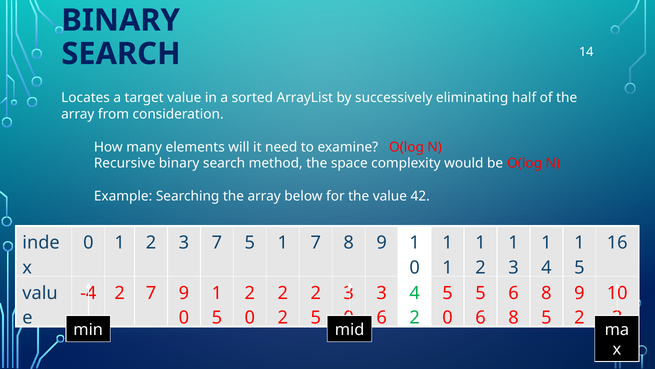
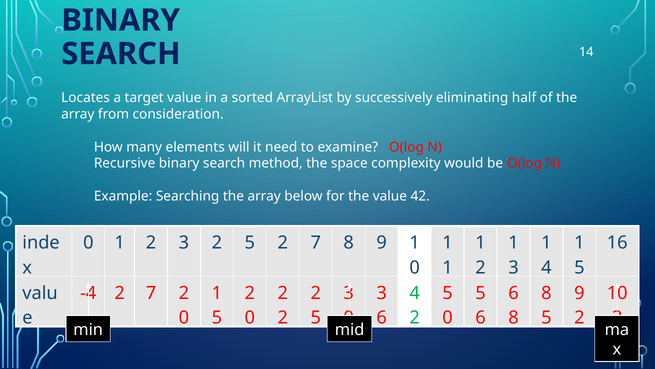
3 7: 7 -> 2 (217, 242)
1: 1 -> 2 (283, 242)
7 9: 9 -> 2 (184, 293)
